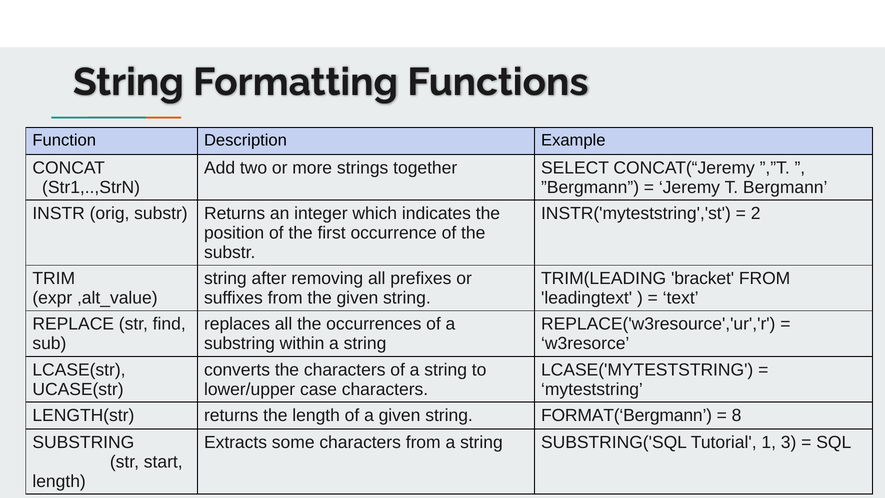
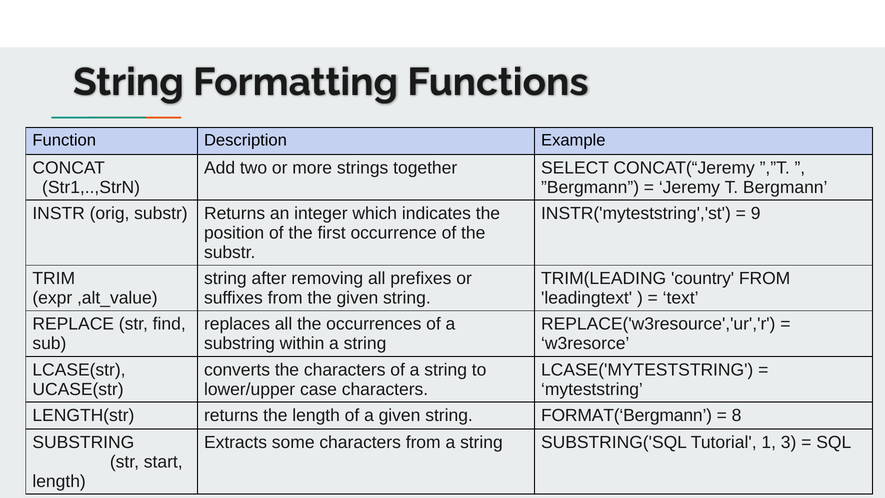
2: 2 -> 9 (756, 213)
bracket: bracket -> country (703, 278)
